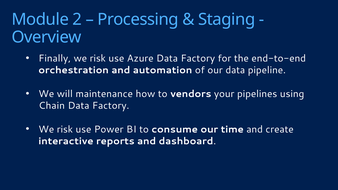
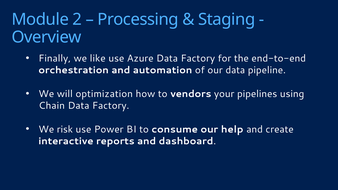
Finally we risk: risk -> like (98, 58)
maintenance: maintenance -> optimization (104, 94)
time: time -> help (232, 129)
